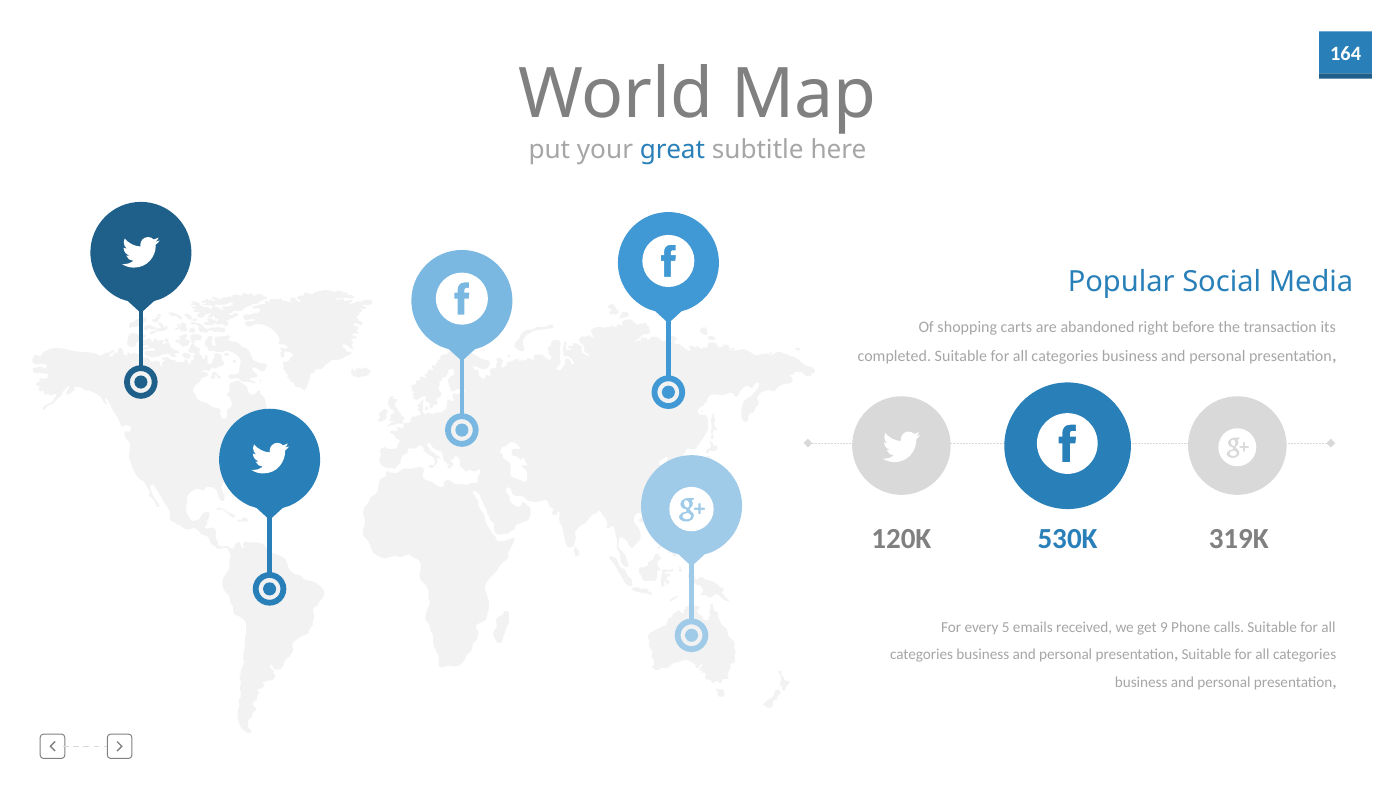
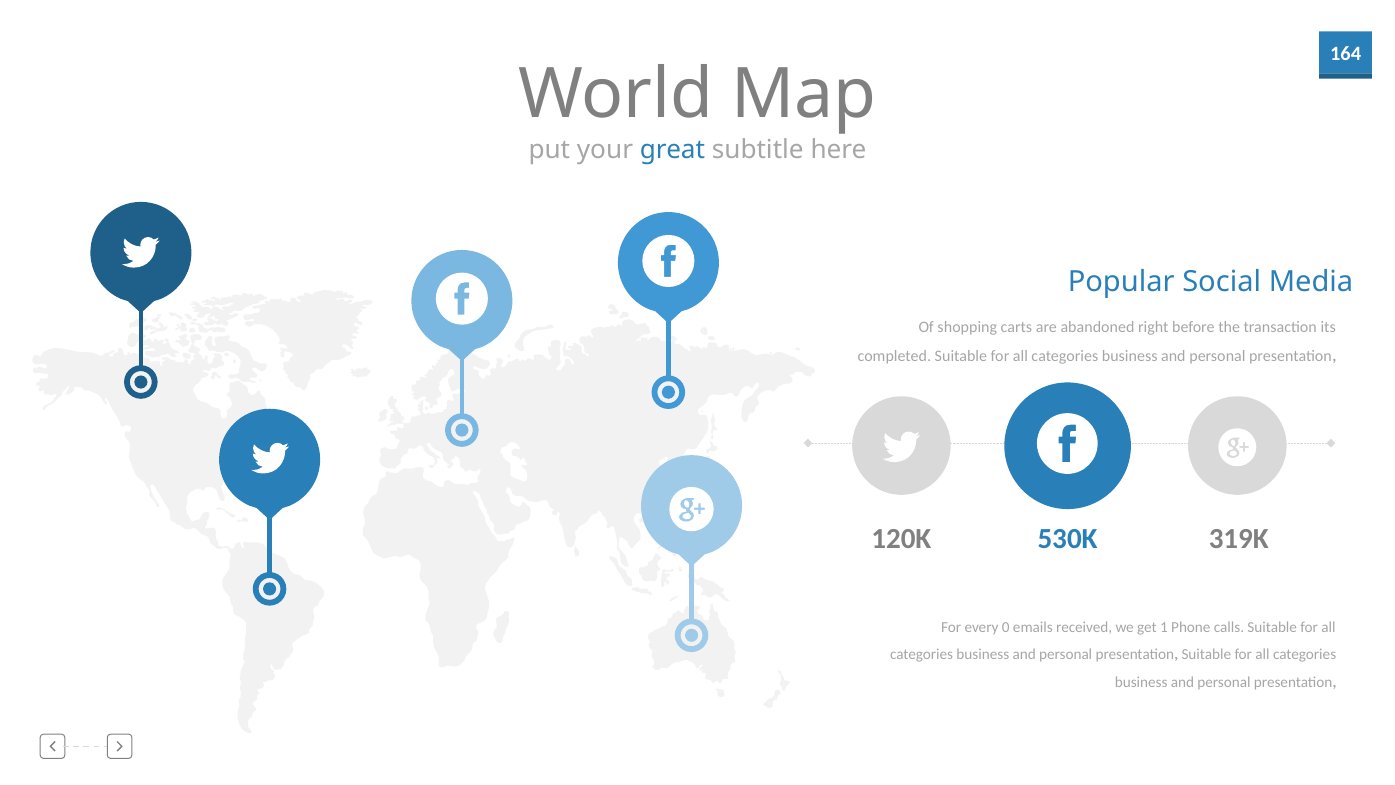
5: 5 -> 0 (1006, 627)
9: 9 -> 1 (1164, 627)
